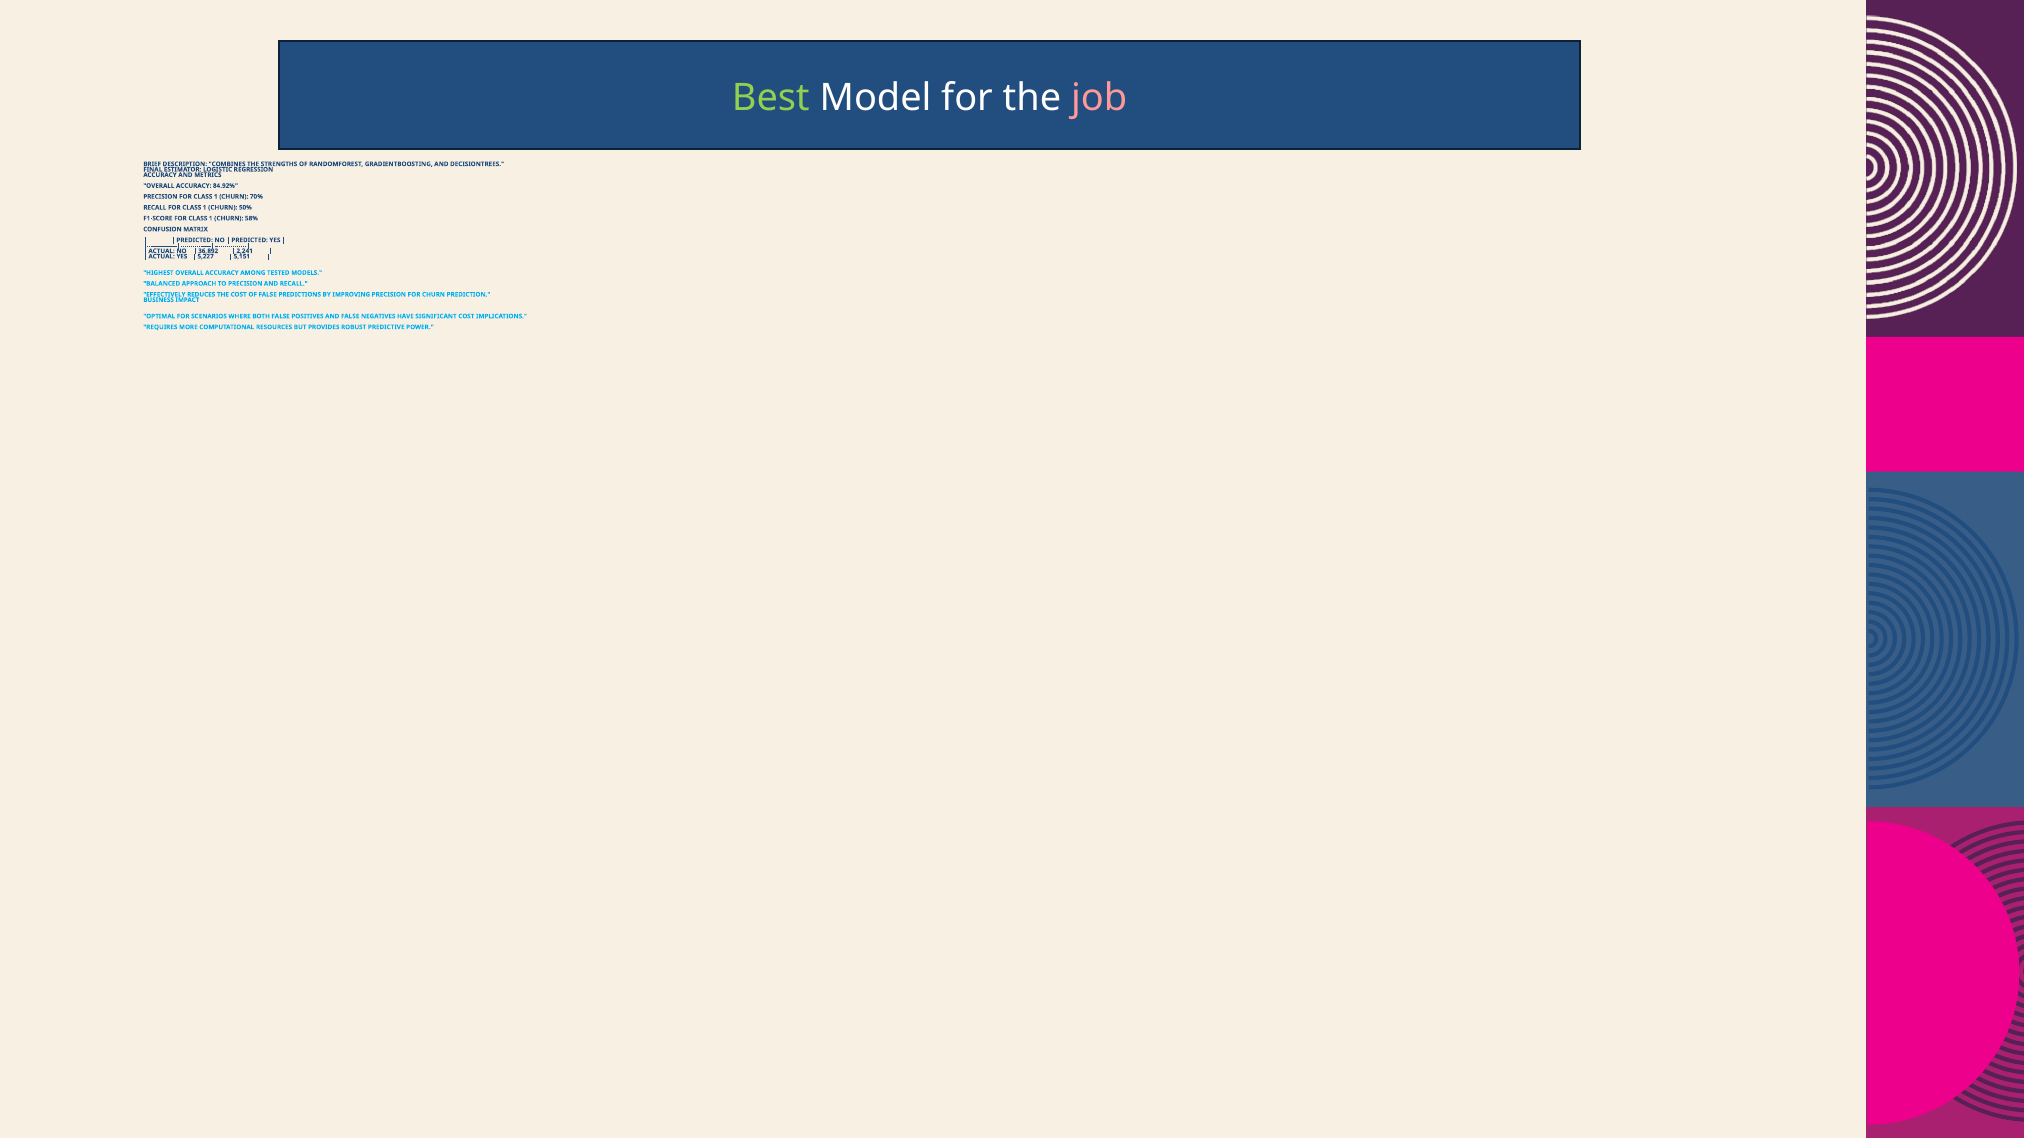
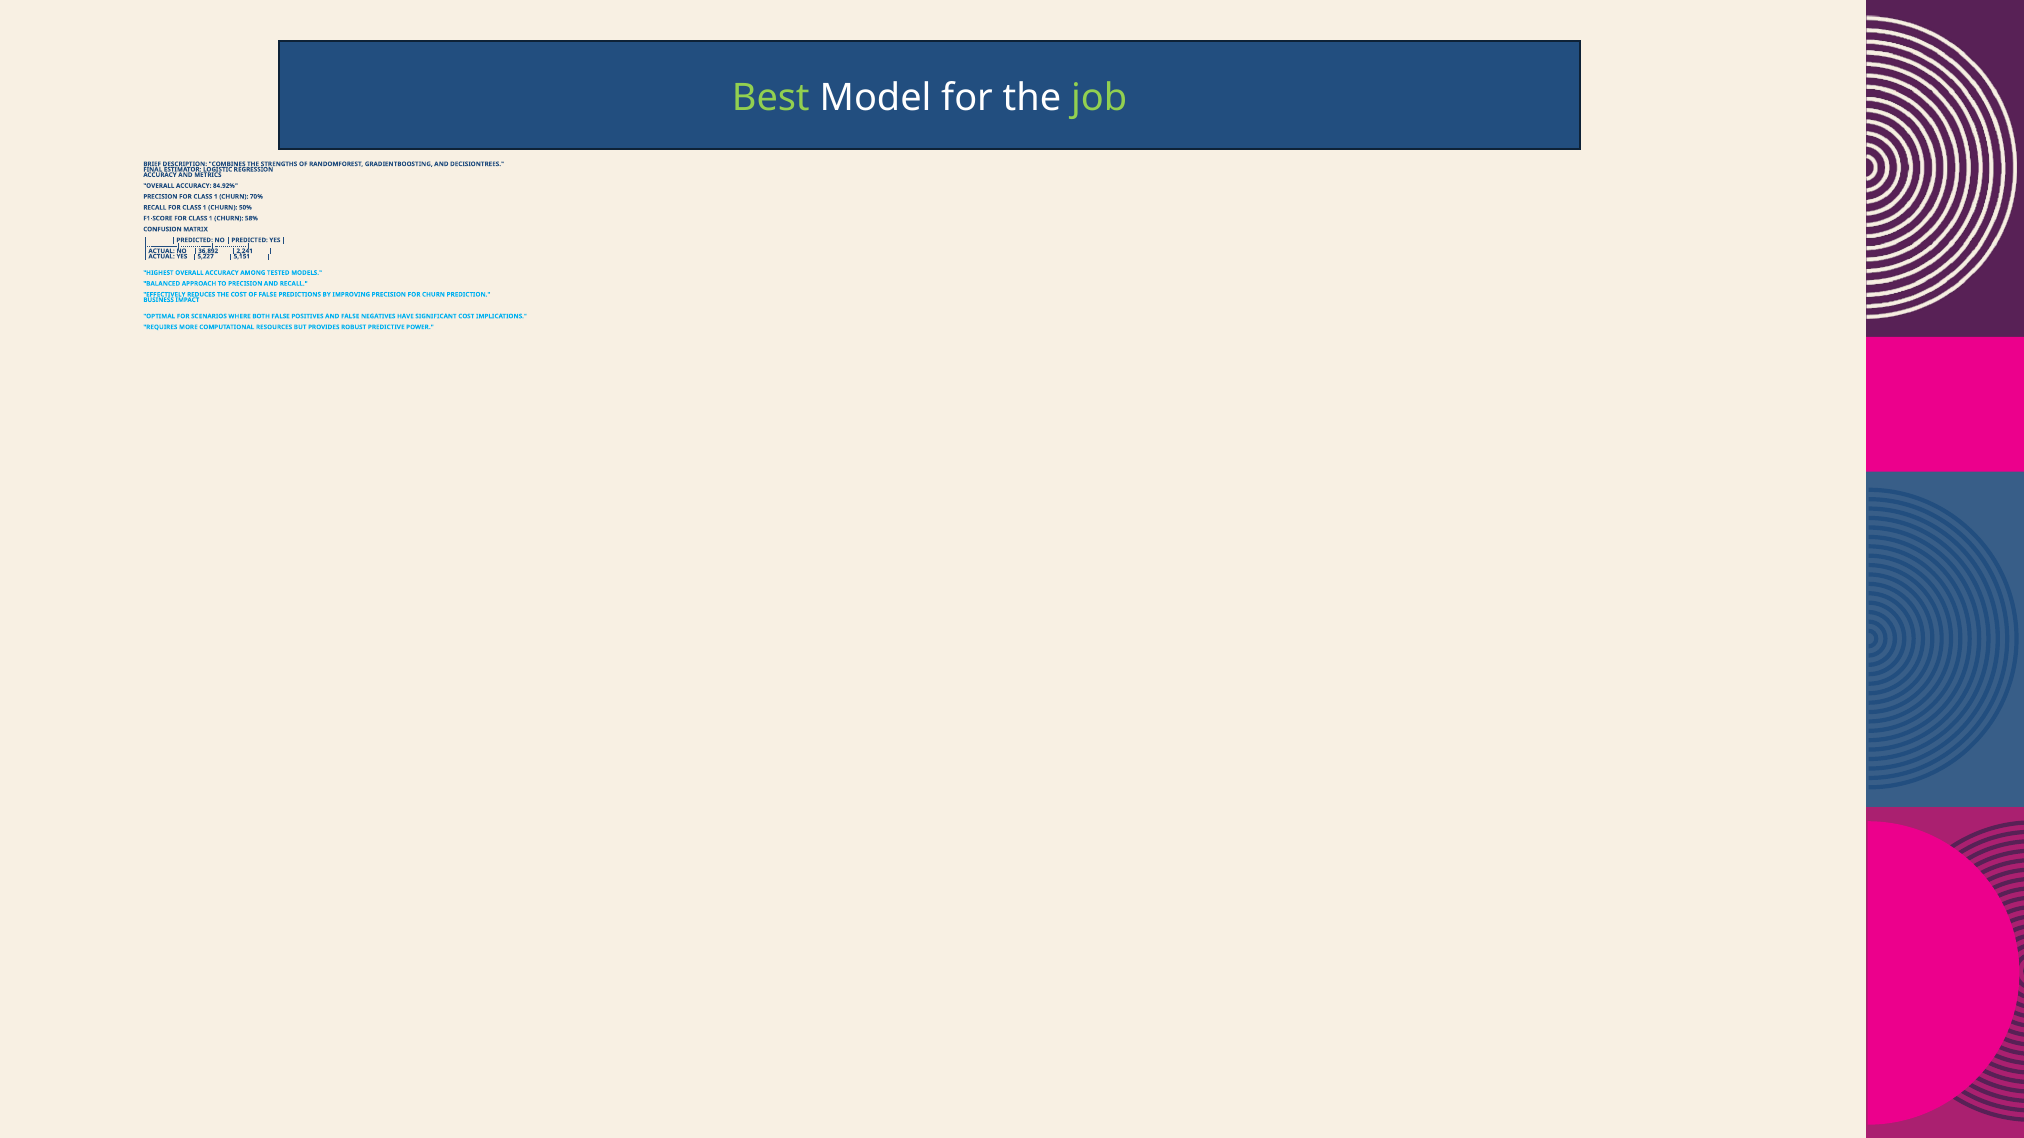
job colour: pink -> light green (1099, 98)
